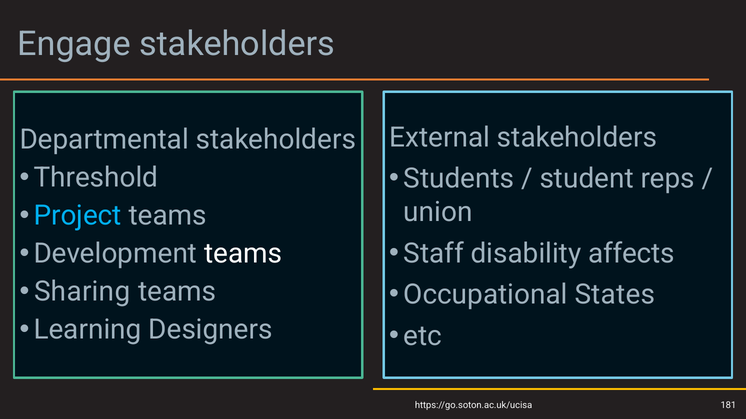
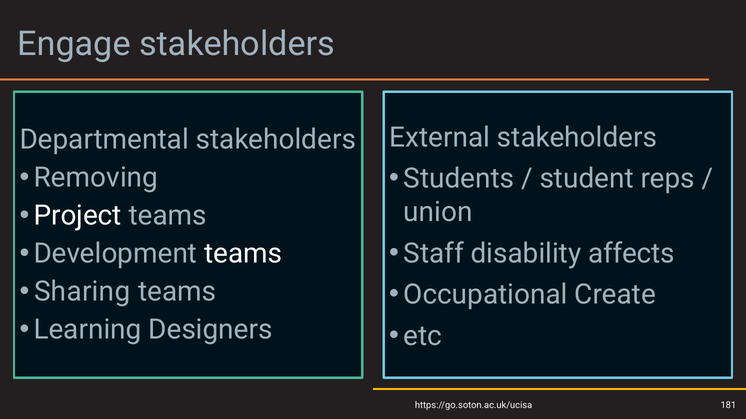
Threshold: Threshold -> Removing (96, 178)
Project colour: light blue -> white (78, 216)
States: States -> Create (615, 295)
